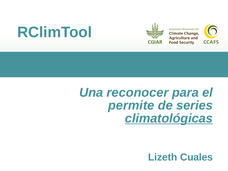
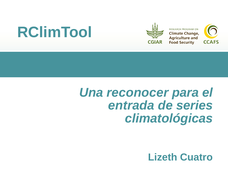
permite: permite -> entrada (131, 105)
climatológicas underline: present -> none (169, 118)
Cuales: Cuales -> Cuatro (196, 157)
